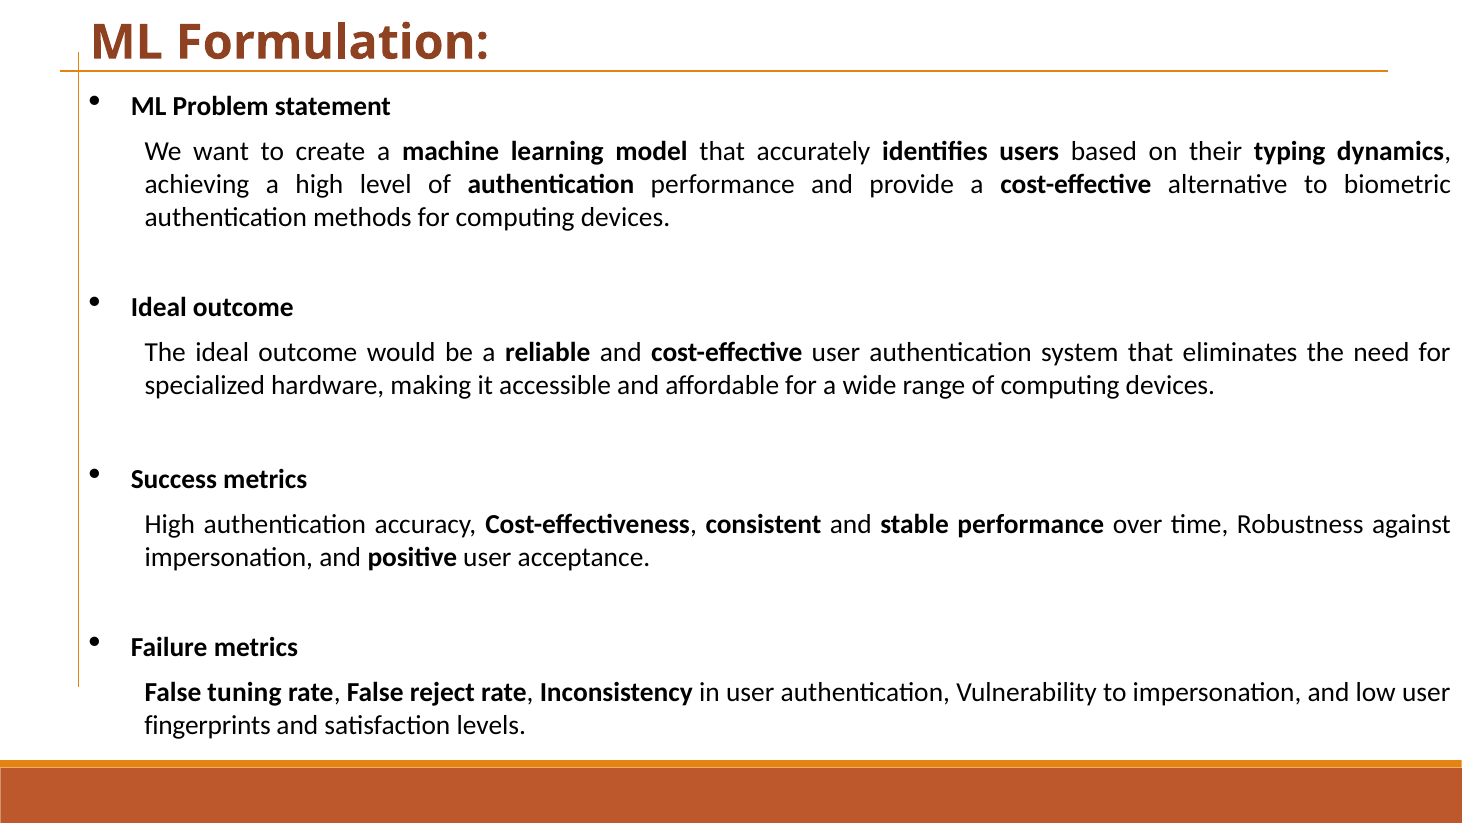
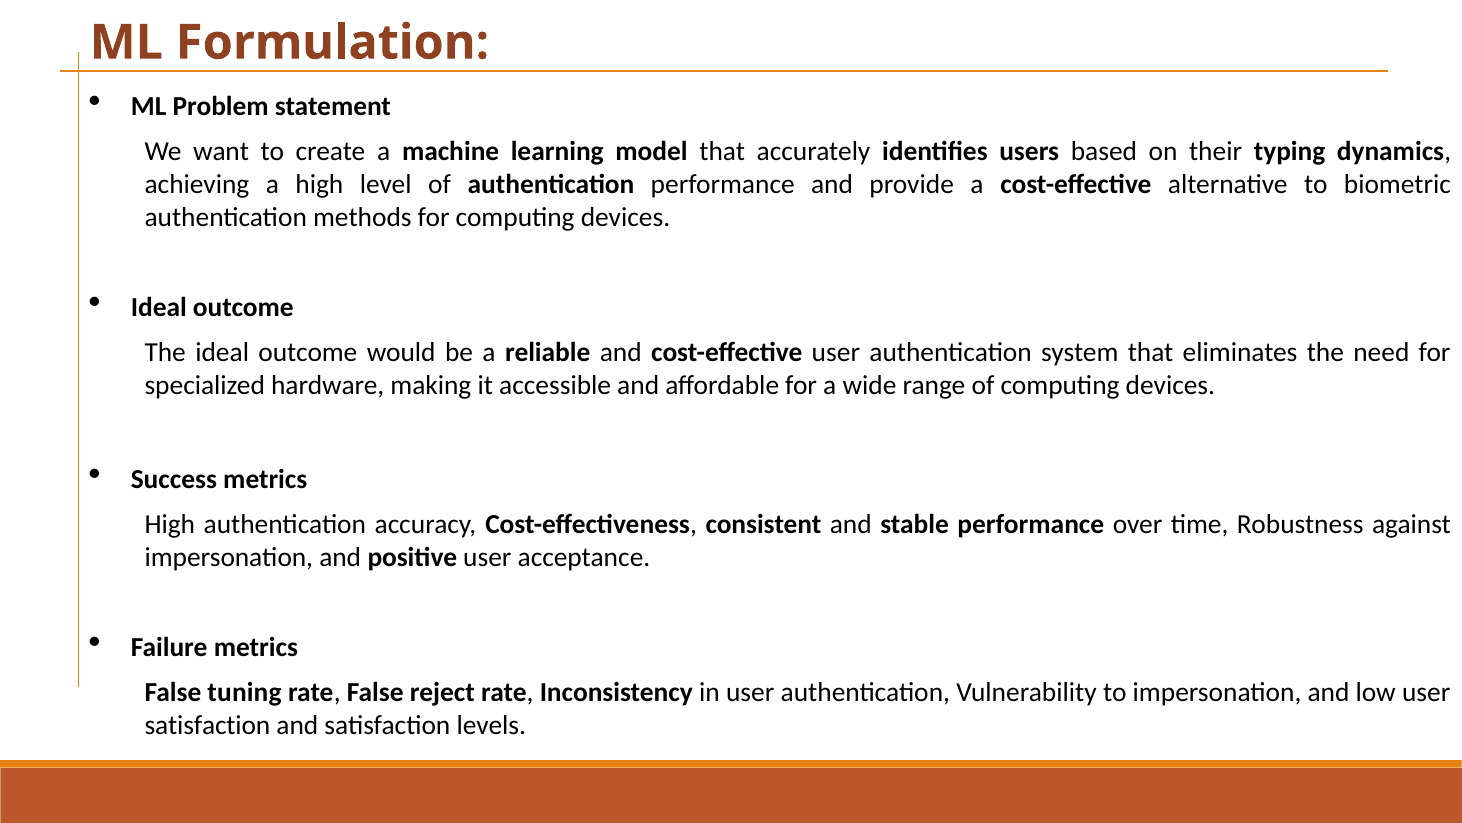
fingerprints: fingerprints -> satisfaction (207, 725)
